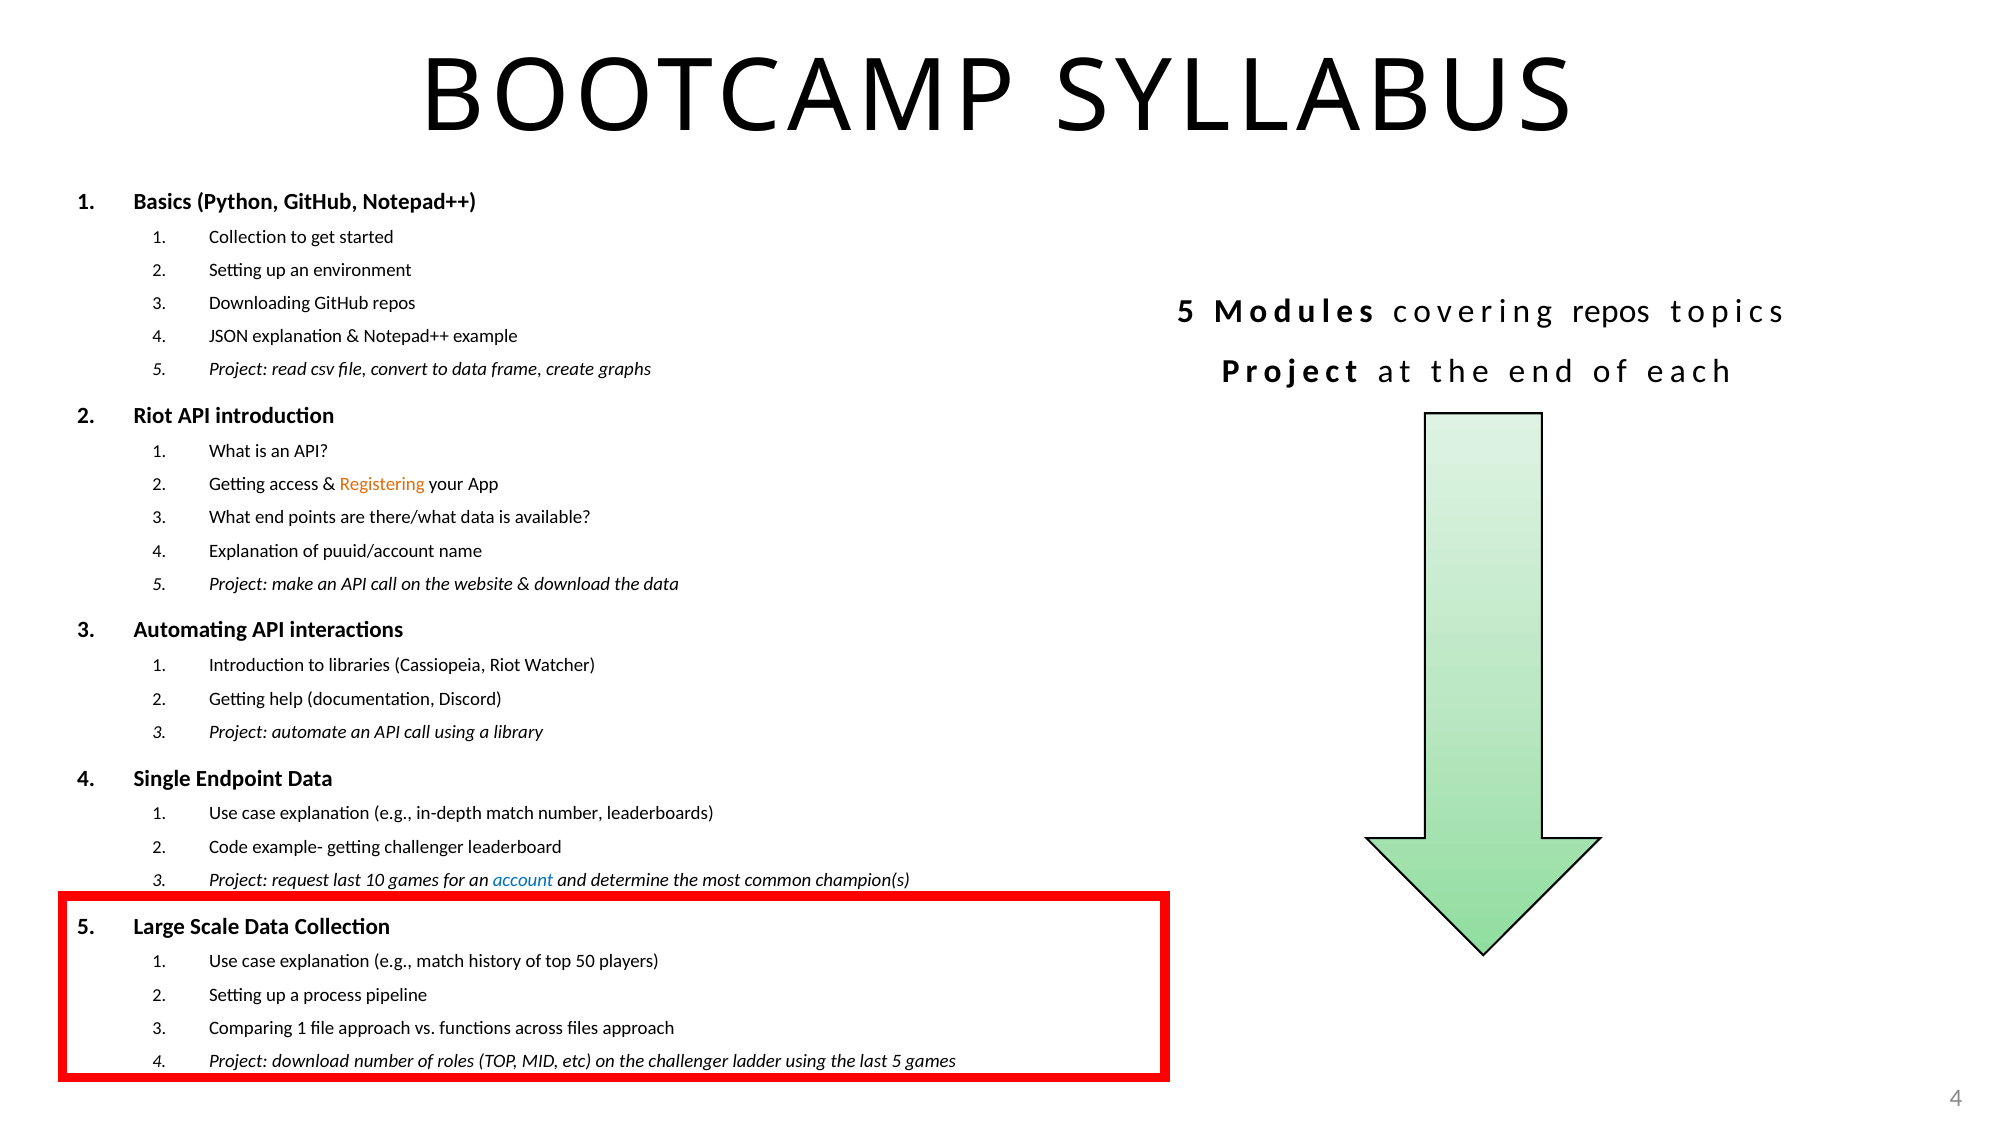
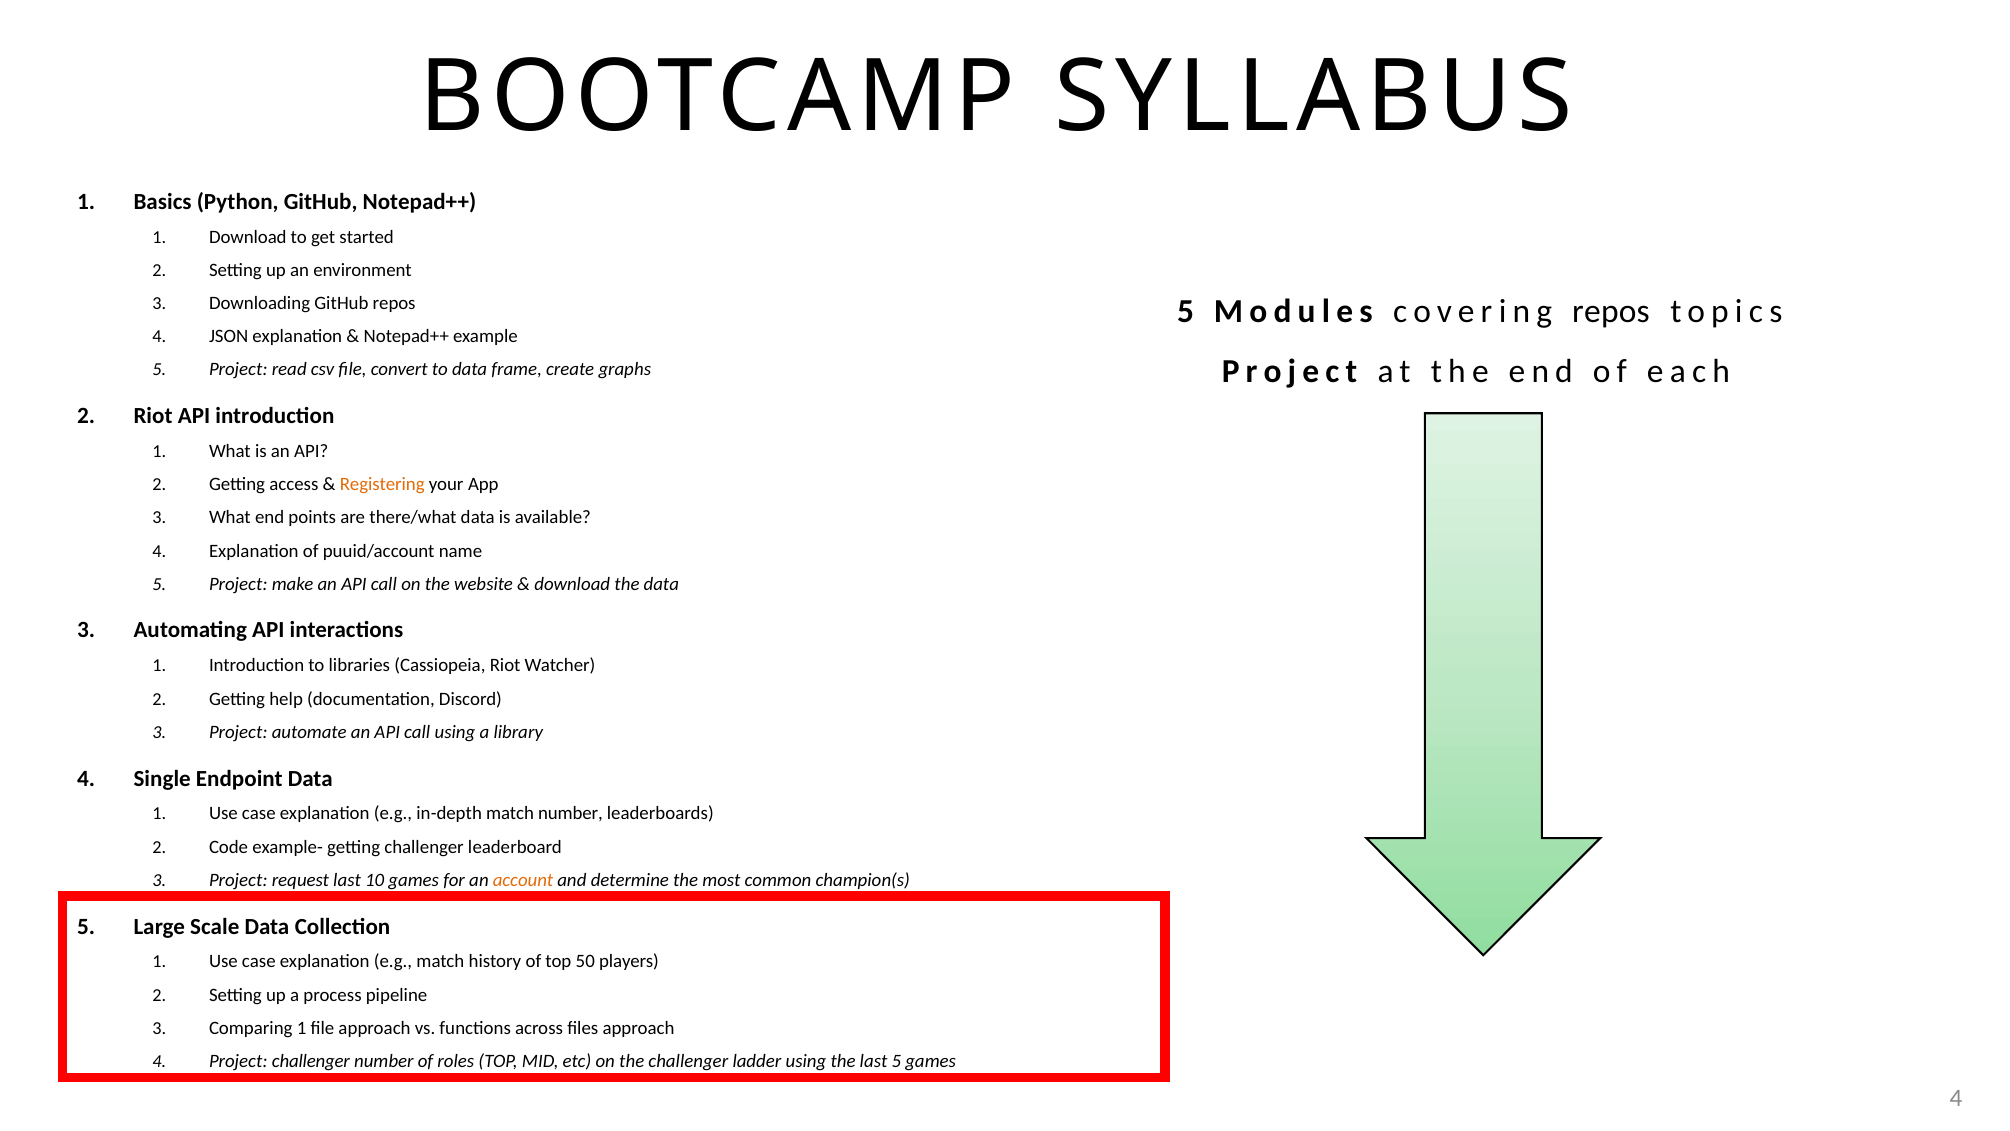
1 Collection: Collection -> Download (248, 237)
account colour: blue -> orange (523, 880)
Project download: download -> challenger (311, 1061)
